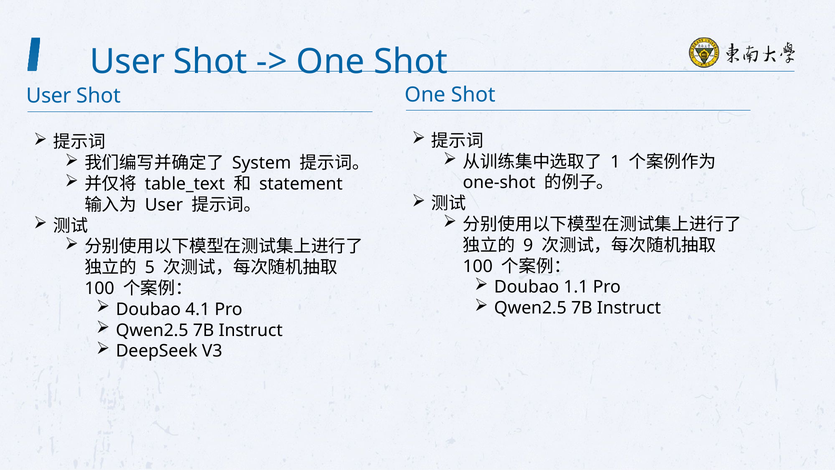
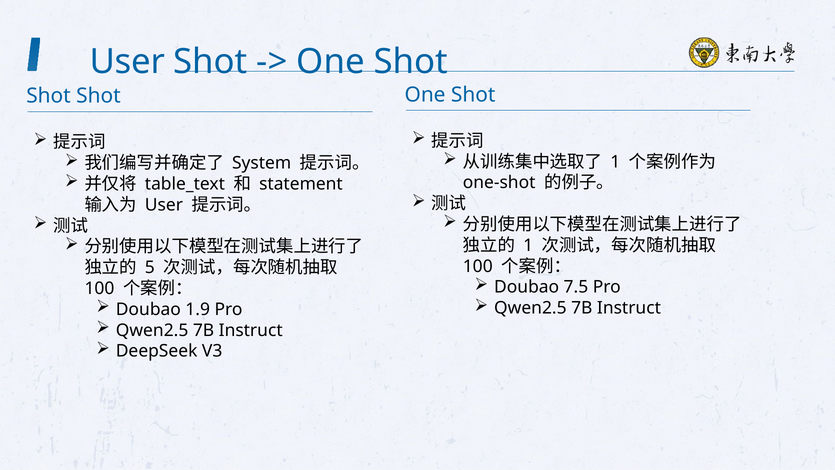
User: User -> Shot (49, 96)
9: 9 -> 1 (528, 245)
1.1: 1.1 -> 7.5 (576, 287)
4.1: 4.1 -> 1.9 (198, 309)
